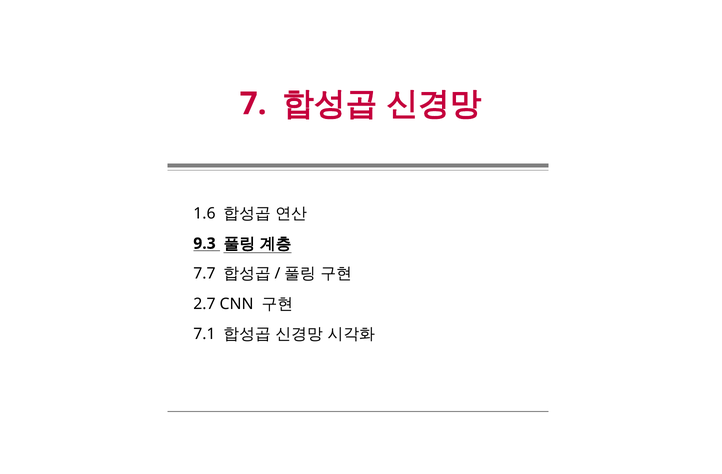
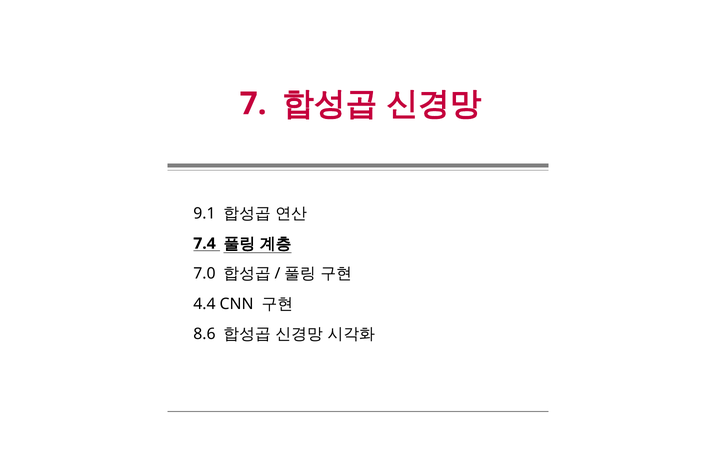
1.6: 1.6 -> 9.1 (204, 213)
9.3: 9.3 -> 7.4 (204, 244)
7.7: 7.7 -> 7.0 (204, 274)
2.7: 2.7 -> 4.4 (204, 304)
7.1: 7.1 -> 8.6 (204, 334)
